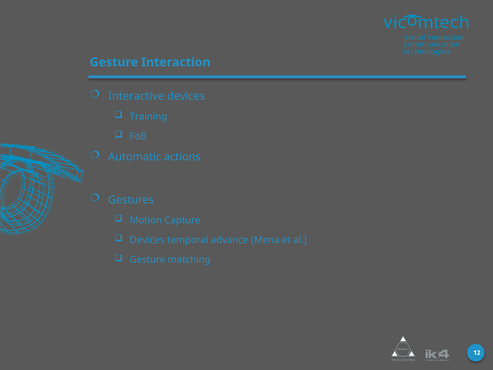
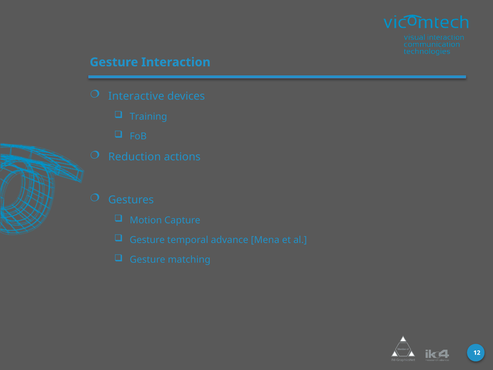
Automatic: Automatic -> Reduction (135, 157)
Devices: Devices -> Gesture (147, 240)
